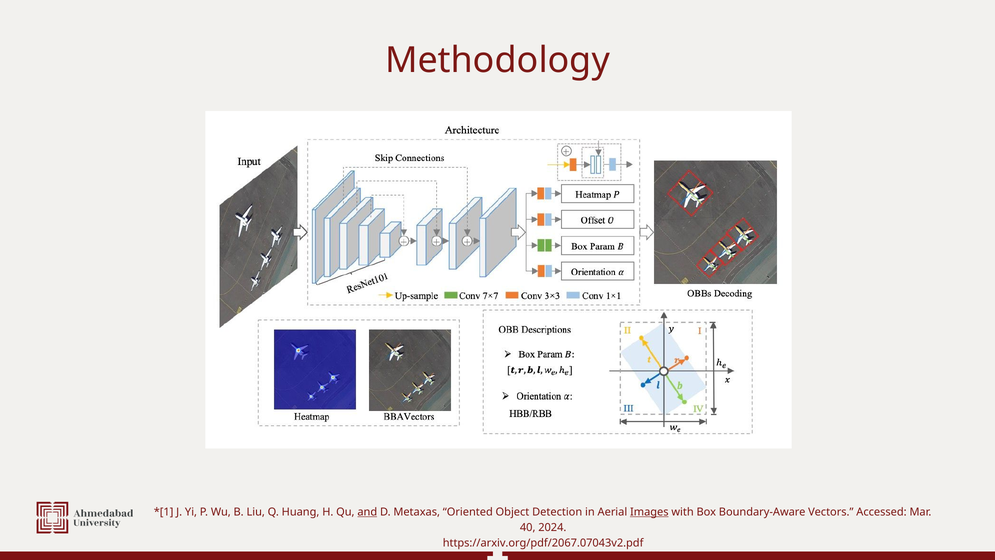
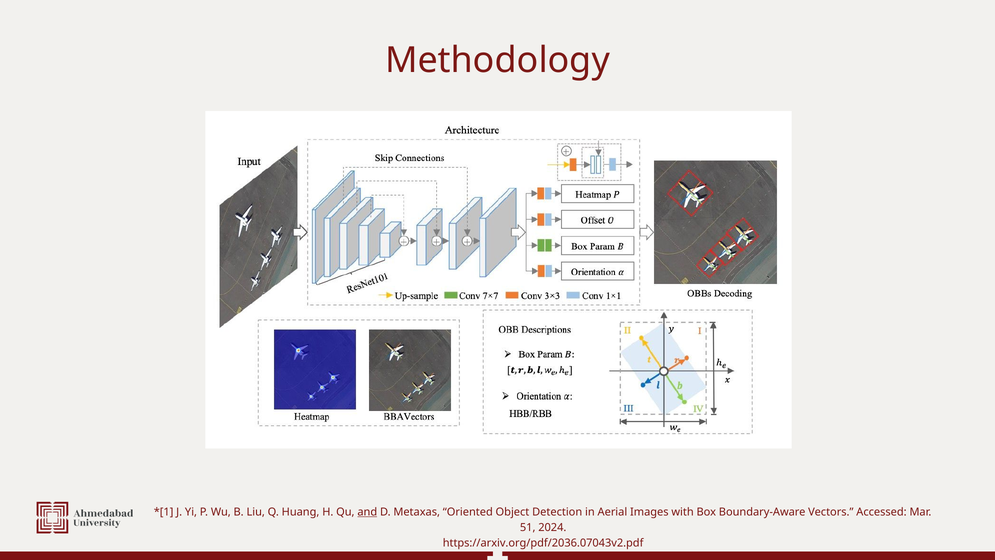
Images underline: present -> none (649, 512)
40: 40 -> 51 (528, 527)
https://arxiv.org/pdf/2067.07043v2.pdf: https://arxiv.org/pdf/2067.07043v2.pdf -> https://arxiv.org/pdf/2036.07043v2.pdf (543, 543)
